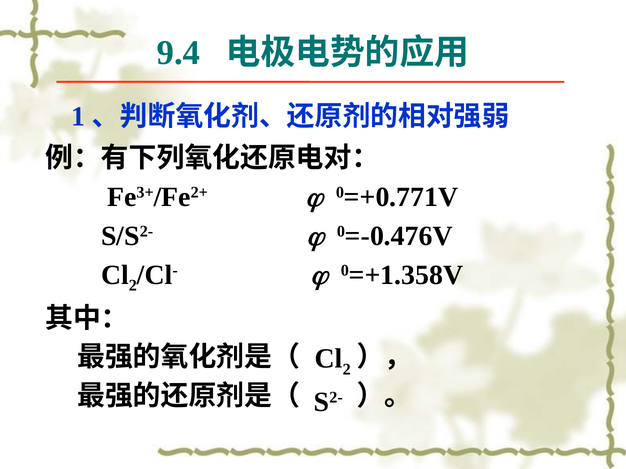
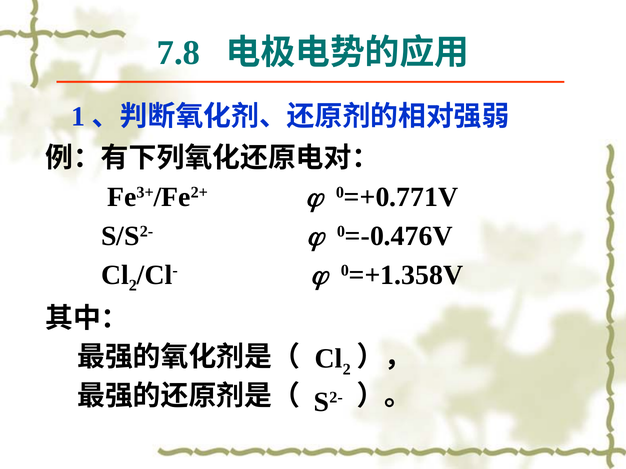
9.4: 9.4 -> 7.8 (179, 53)
